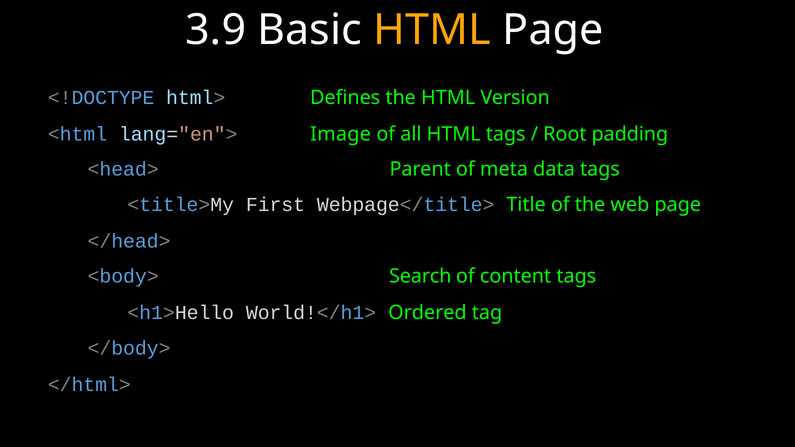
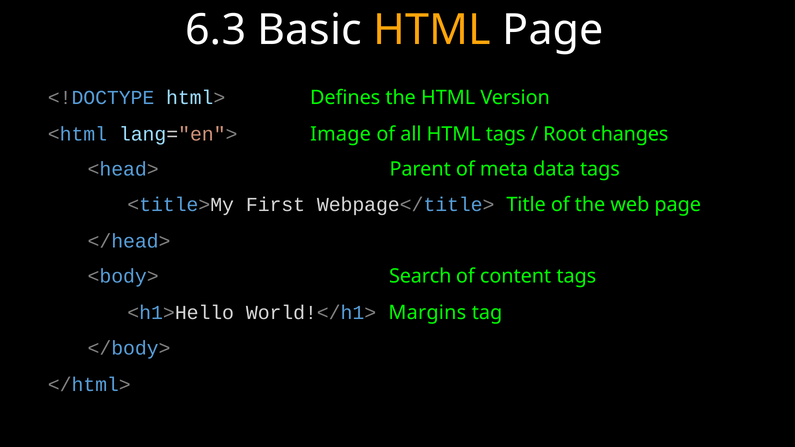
3.9: 3.9 -> 6.3 (216, 30)
padding: padding -> changes (630, 134)
Ordered: Ordered -> Margins (427, 313)
